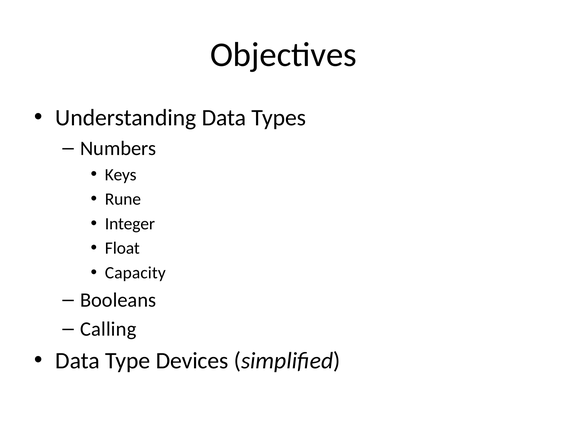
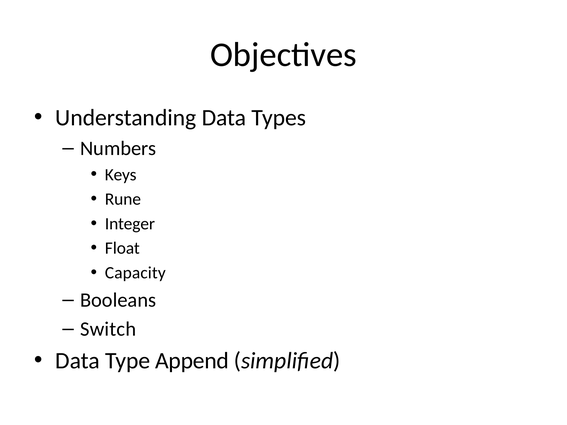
Calling: Calling -> Switch (108, 329)
Devices: Devices -> Append (192, 361)
